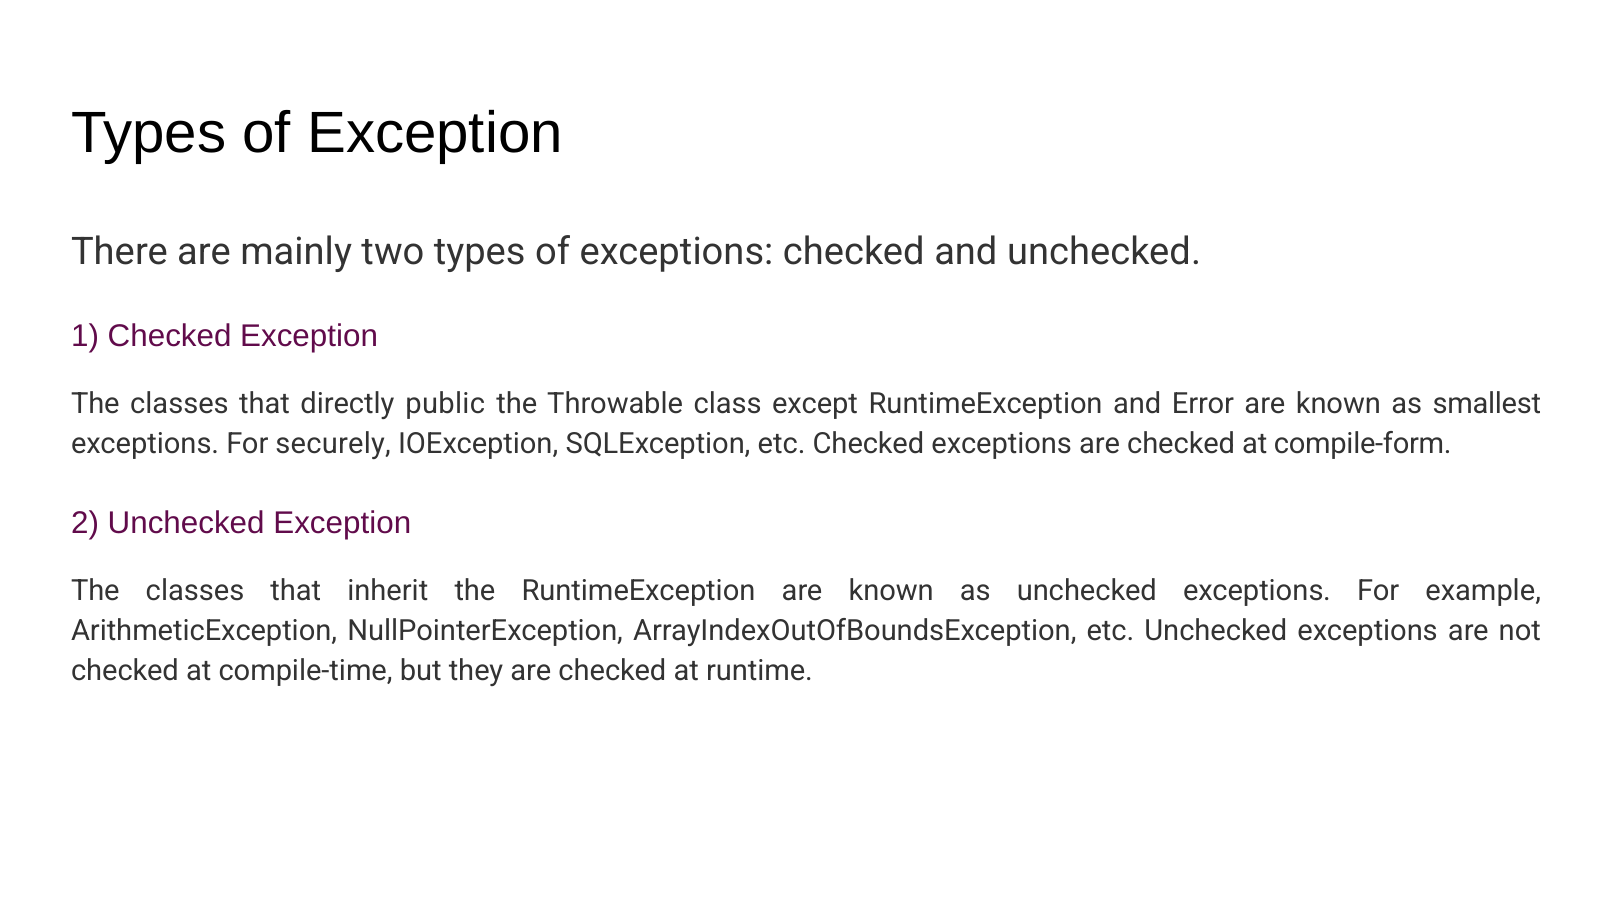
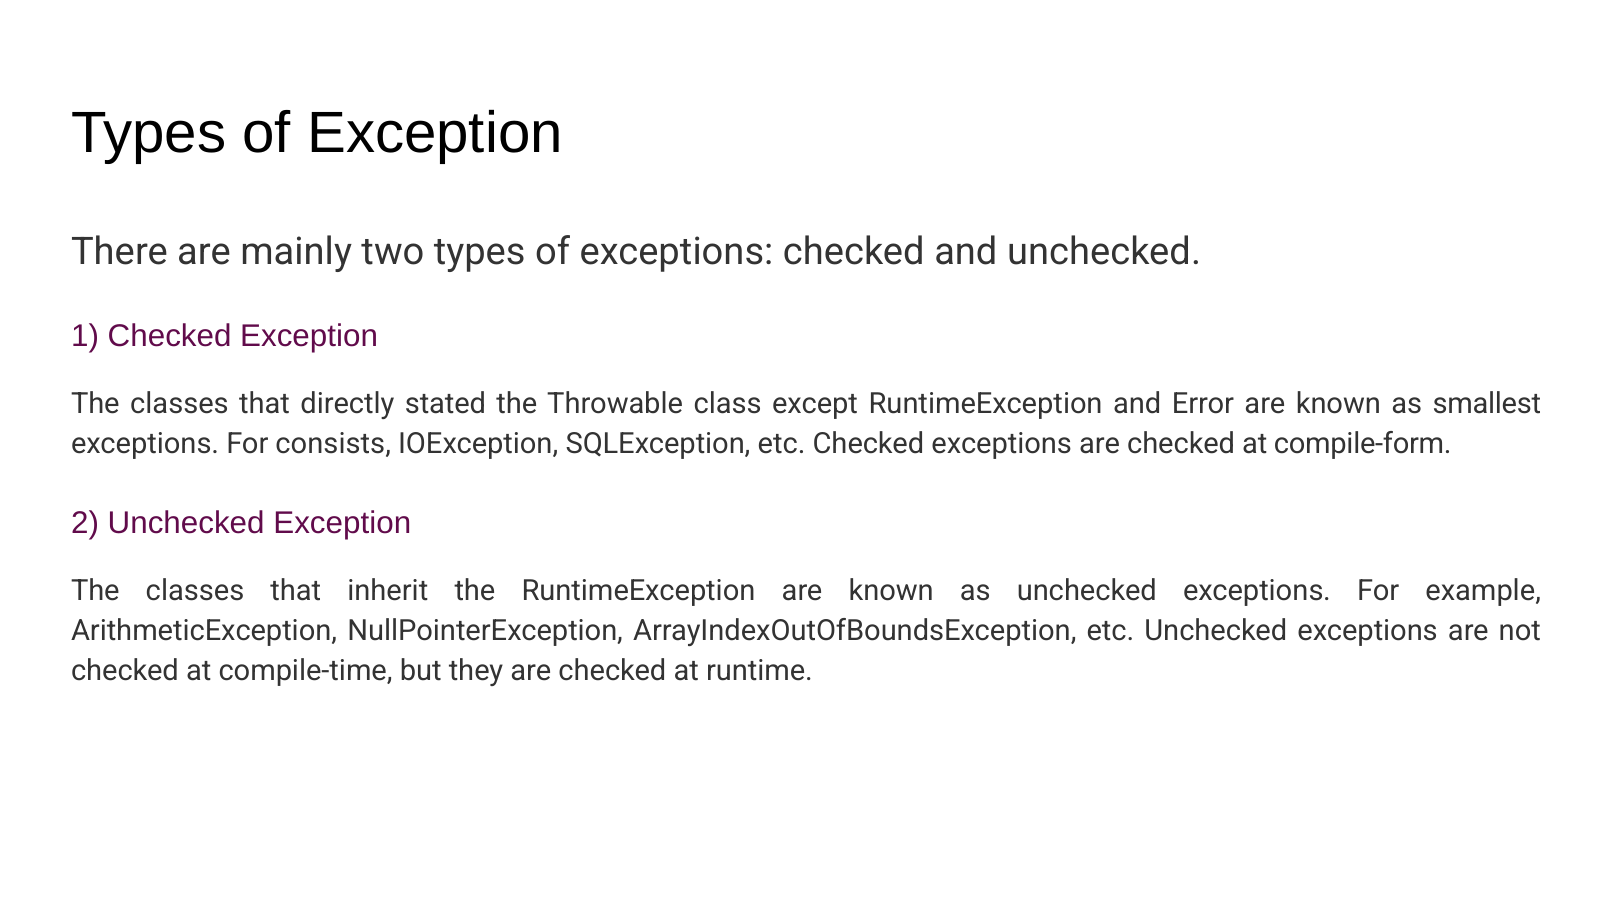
public: public -> stated (445, 404)
securely: securely -> consists (333, 444)
